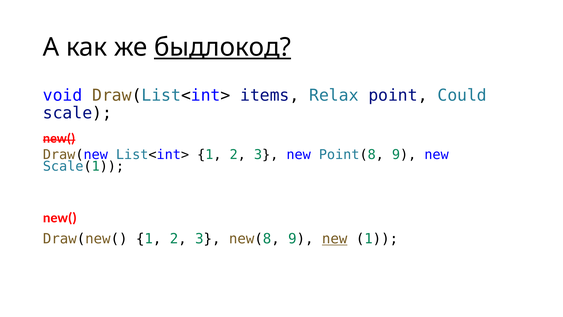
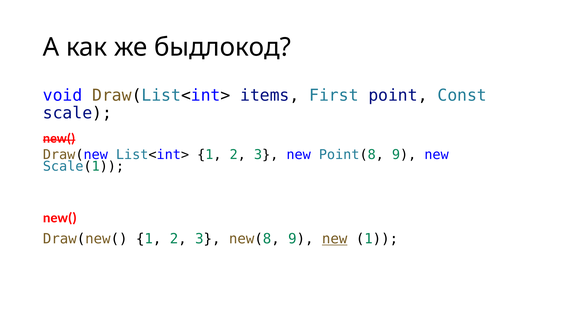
быдлокод underline: present -> none (222, 47)
Relax: Relax -> First (334, 95)
Could: Could -> Const (462, 95)
